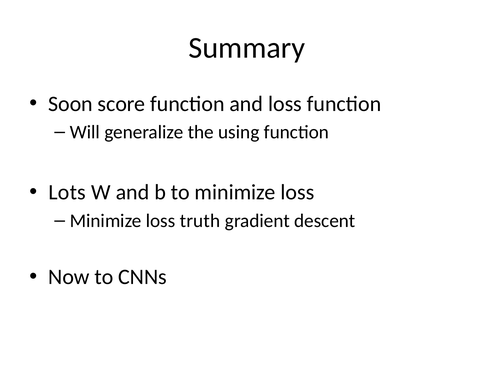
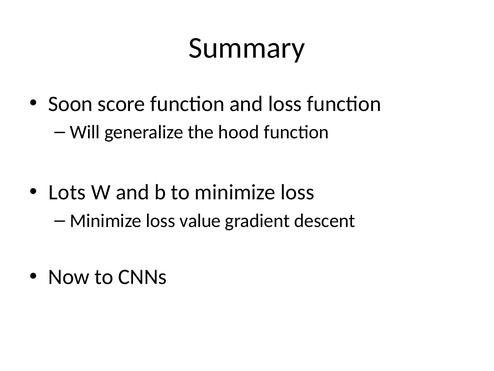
using: using -> hood (239, 132)
truth: truth -> value (200, 220)
